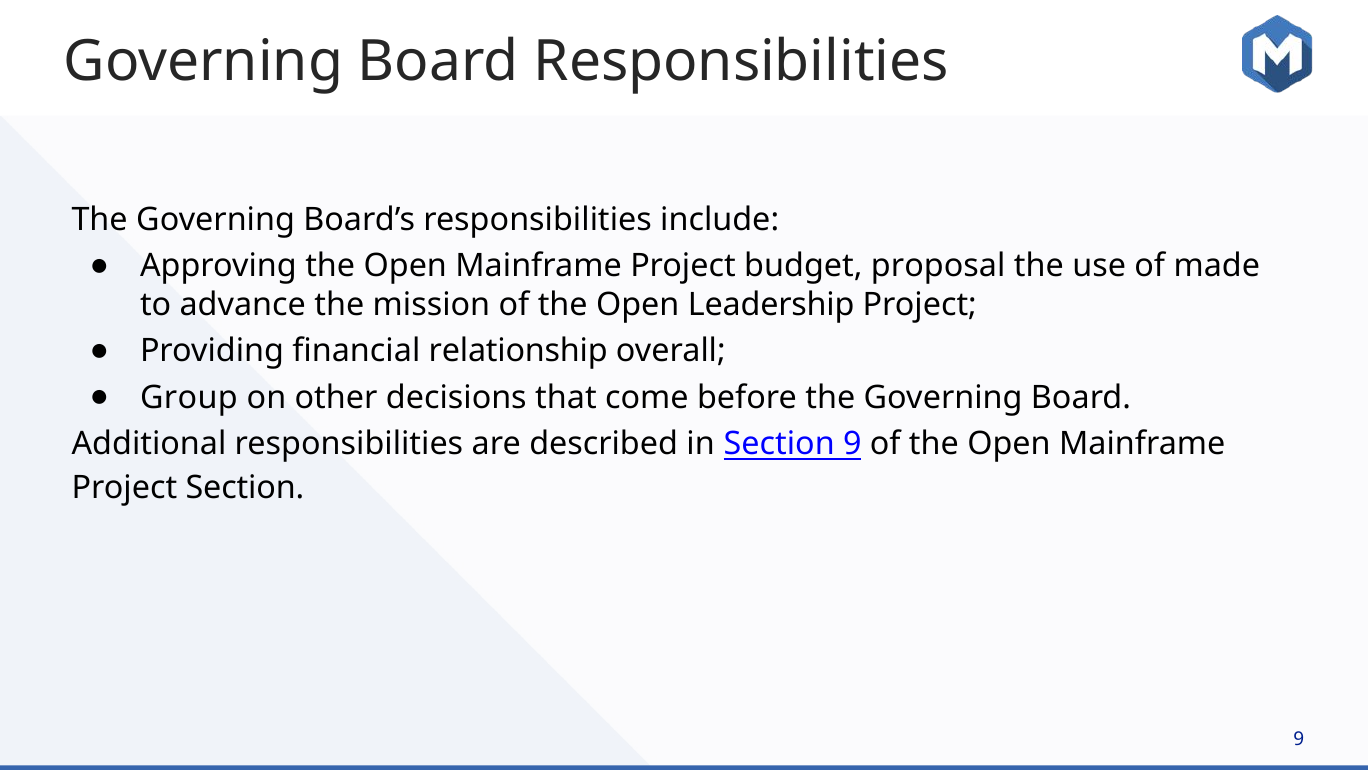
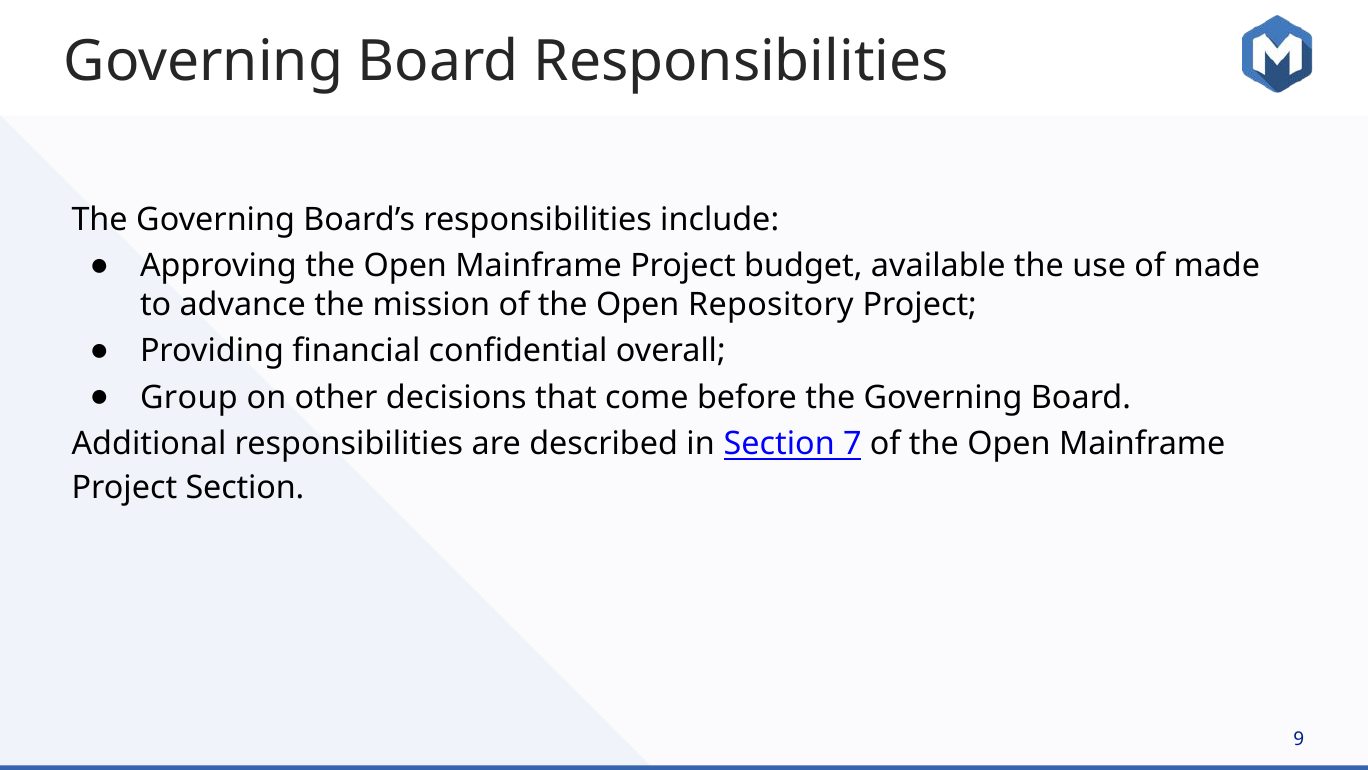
proposal: proposal -> available (938, 266)
Leadership: Leadership -> Repository (771, 305)
relationship: relationship -> confidential (518, 351)
Section 9: 9 -> 7 (852, 444)
